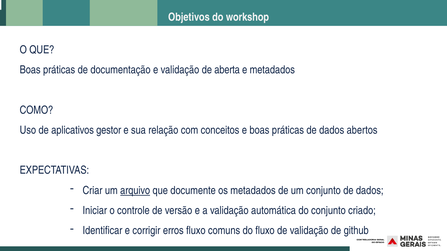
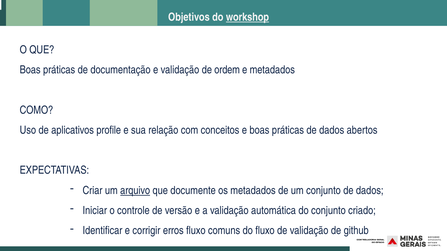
workshop underline: none -> present (247, 17)
aberta: aberta -> ordem (227, 70)
gestor: gestor -> profile (109, 130)
